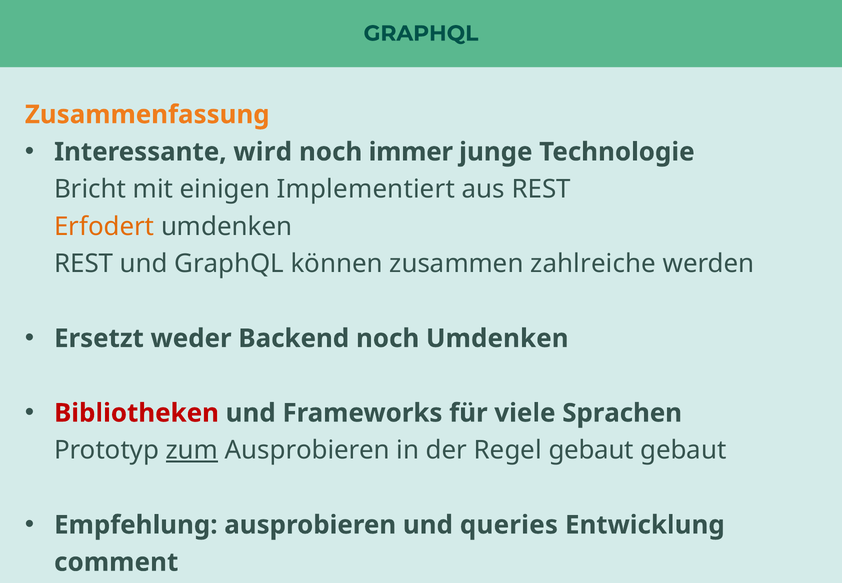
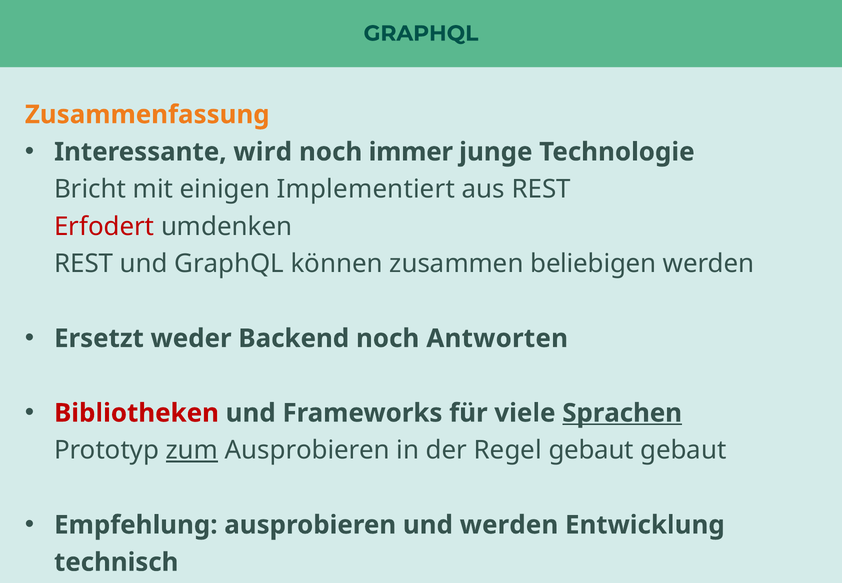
Erfodert colour: orange -> red (104, 227)
zahlreiche: zahlreiche -> beliebigen (593, 264)
noch Umdenken: Umdenken -> Antworten (497, 338)
Sprachen underline: none -> present (622, 413)
und queries: queries -> werden (509, 525)
comment: comment -> technisch (116, 562)
